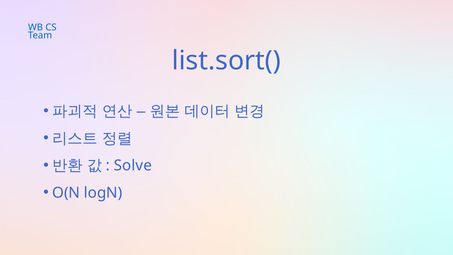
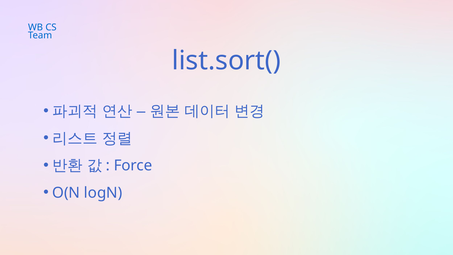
Solve: Solve -> Force (133, 165)
